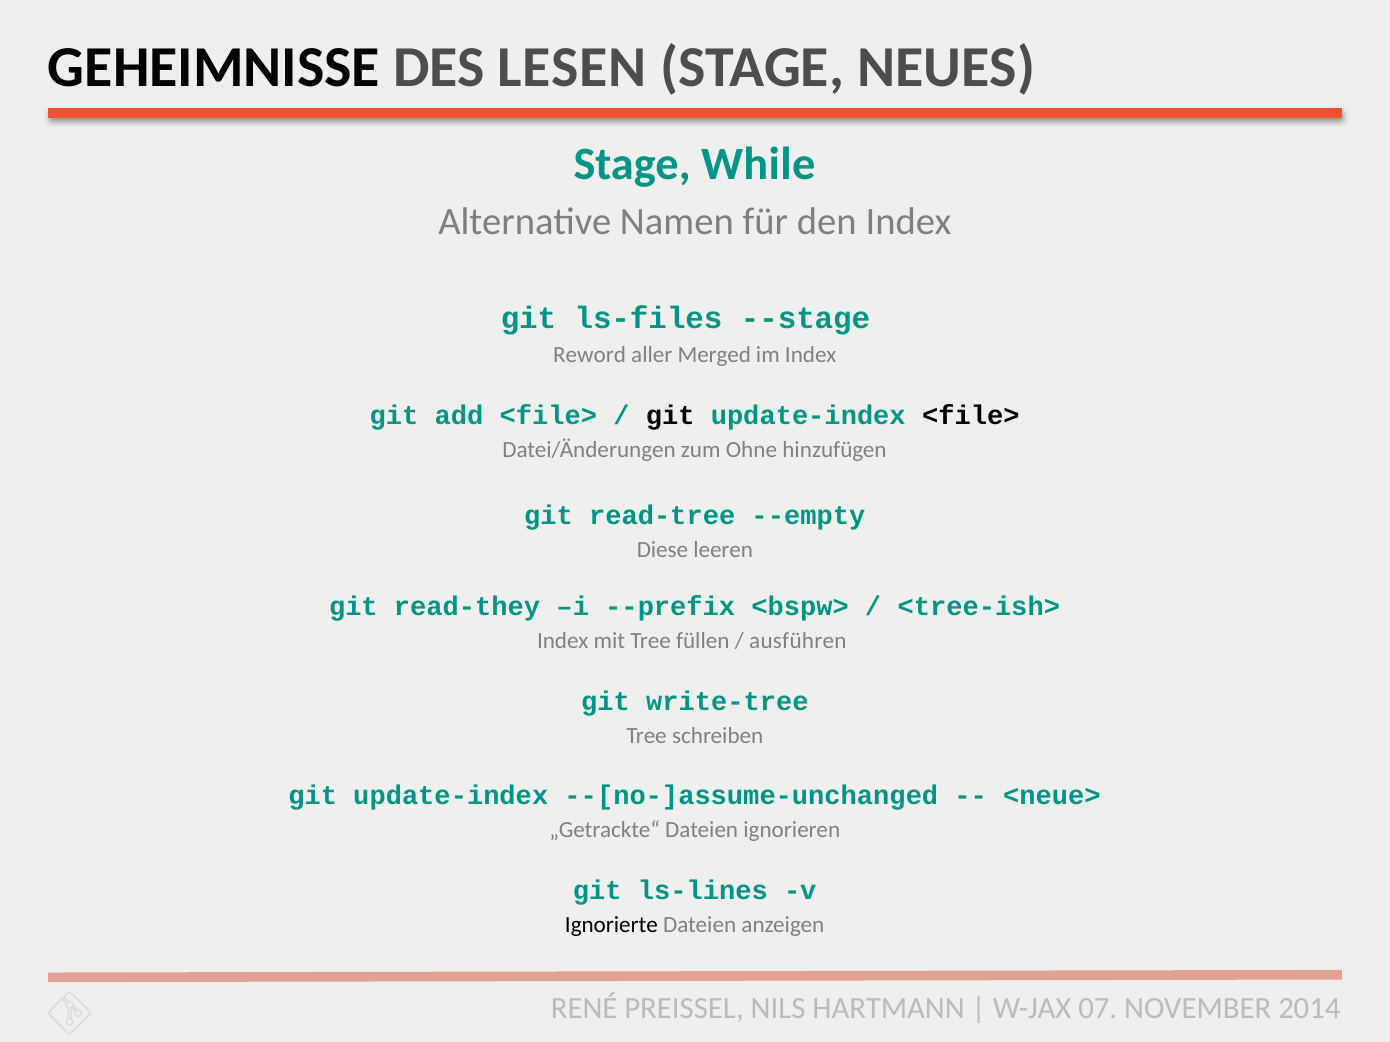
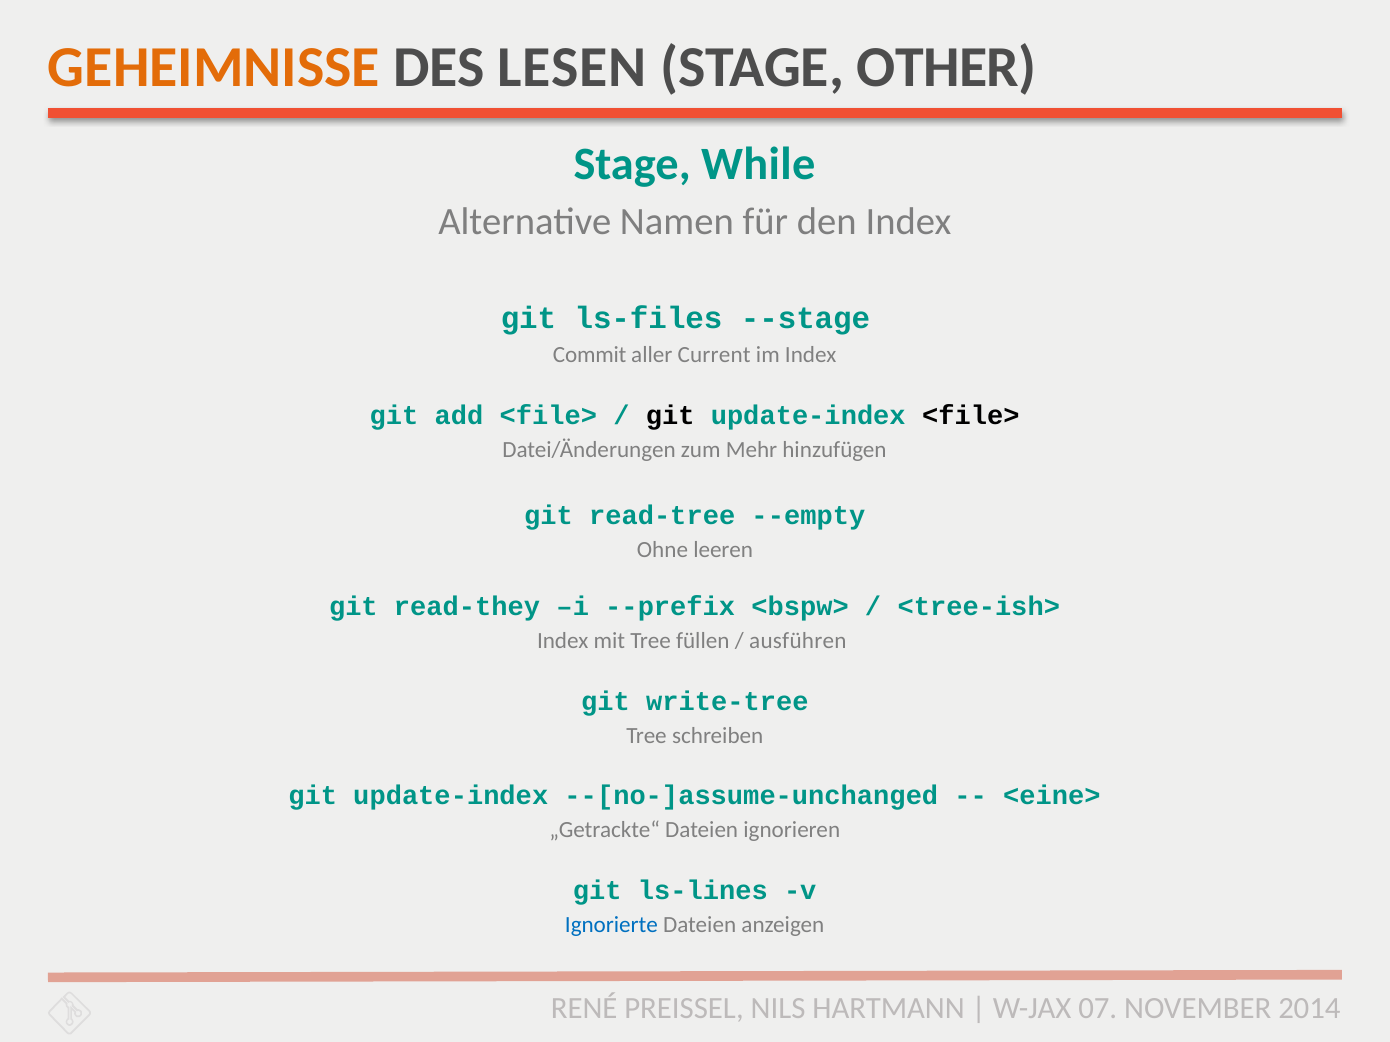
GEHEIMNISSE colour: black -> orange (214, 67)
NEUES: NEUES -> OTHER (947, 67)
Reword: Reword -> Commit (590, 355)
Merged: Merged -> Current (714, 355)
Ohne: Ohne -> Mehr (751, 450)
Diese: Diese -> Ohne (662, 550)
<neue>: <neue> -> <eine> (1052, 796)
Ignorierte colour: black -> blue (611, 925)
